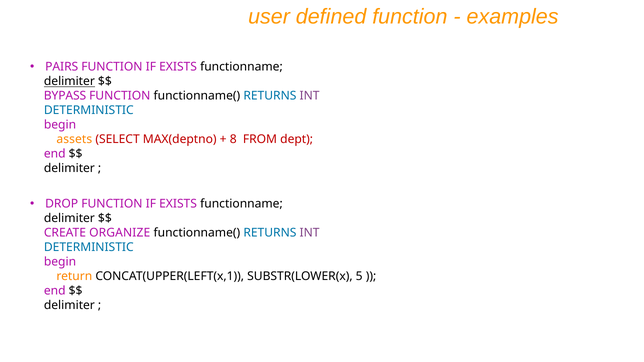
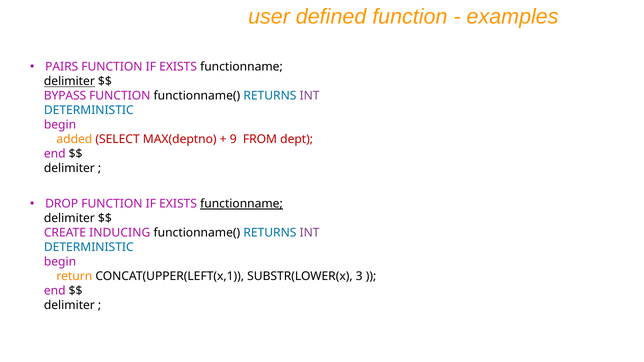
assets: assets -> added (74, 139)
8: 8 -> 9 (233, 139)
functionname underline: none -> present (241, 204)
ORGANIZE: ORGANIZE -> INDUCING (120, 233)
5: 5 -> 3 (359, 276)
